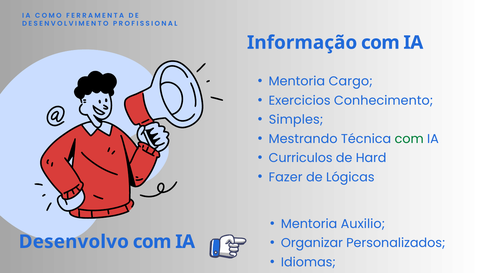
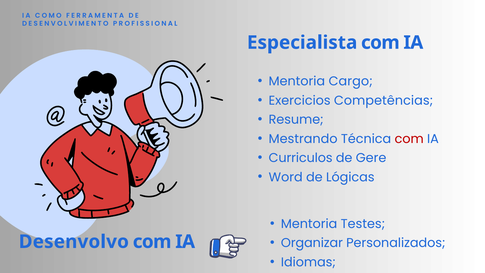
Informação: Informação -> Especialista (302, 43)
Conhecimento: Conhecimento -> Competências (384, 100)
Simples: Simples -> Resume (296, 120)
com colour: green -> red (409, 139)
Hard: Hard -> Gere (371, 158)
Fazer: Fazer -> Word (286, 177)
Auxilio: Auxilio -> Testes (363, 224)
